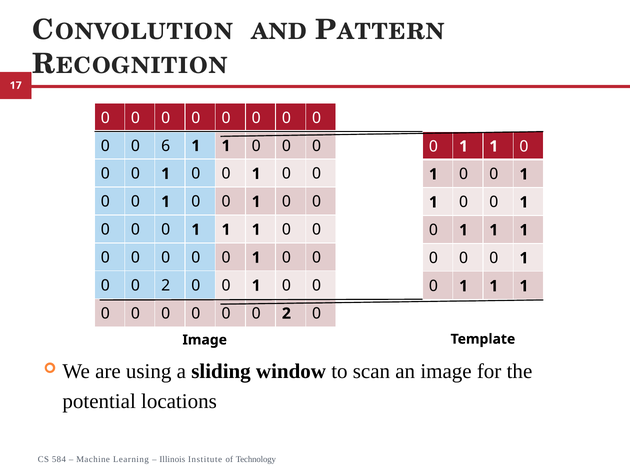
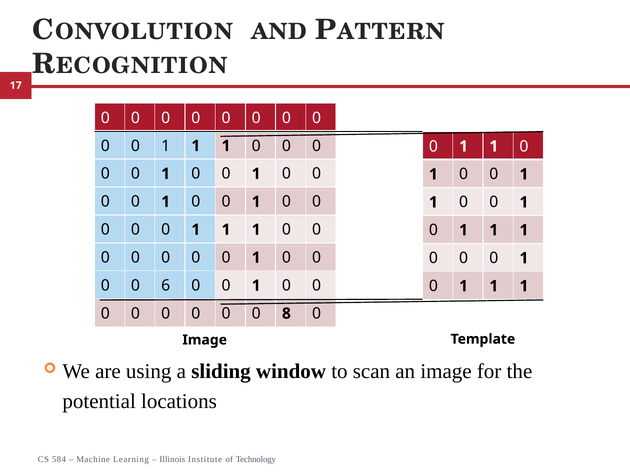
6: 6 -> 1 (166, 146)
2: 2 -> 6 (166, 286)
2: 2 -> 8 (286, 314)
